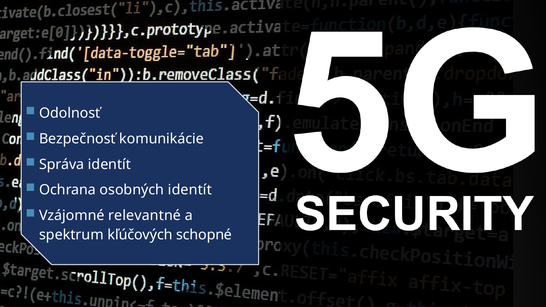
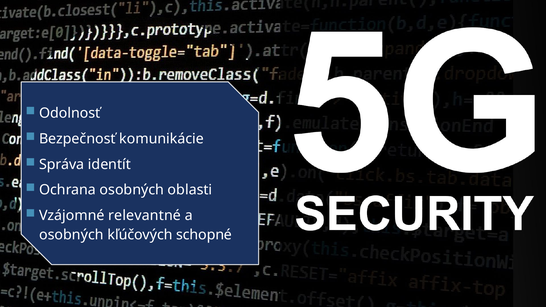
osobných identít: identít -> oblasti (190, 190)
spektrum: spektrum -> osobných (71, 235)
